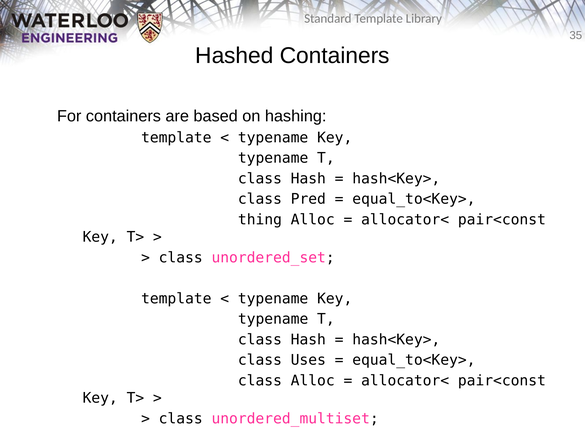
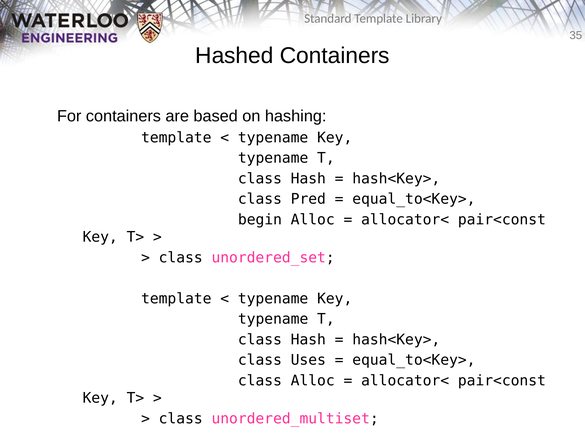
thing: thing -> begin (260, 219)
